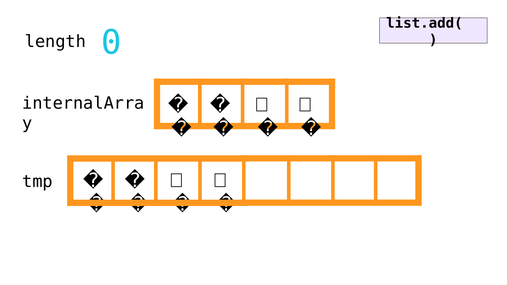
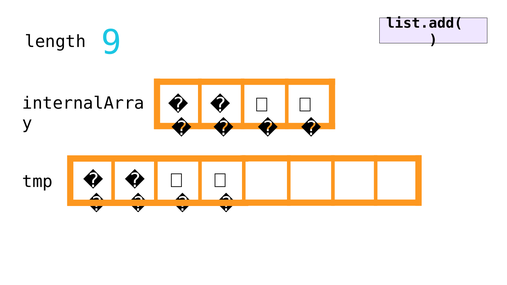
0: 0 -> 9 (111, 43)
